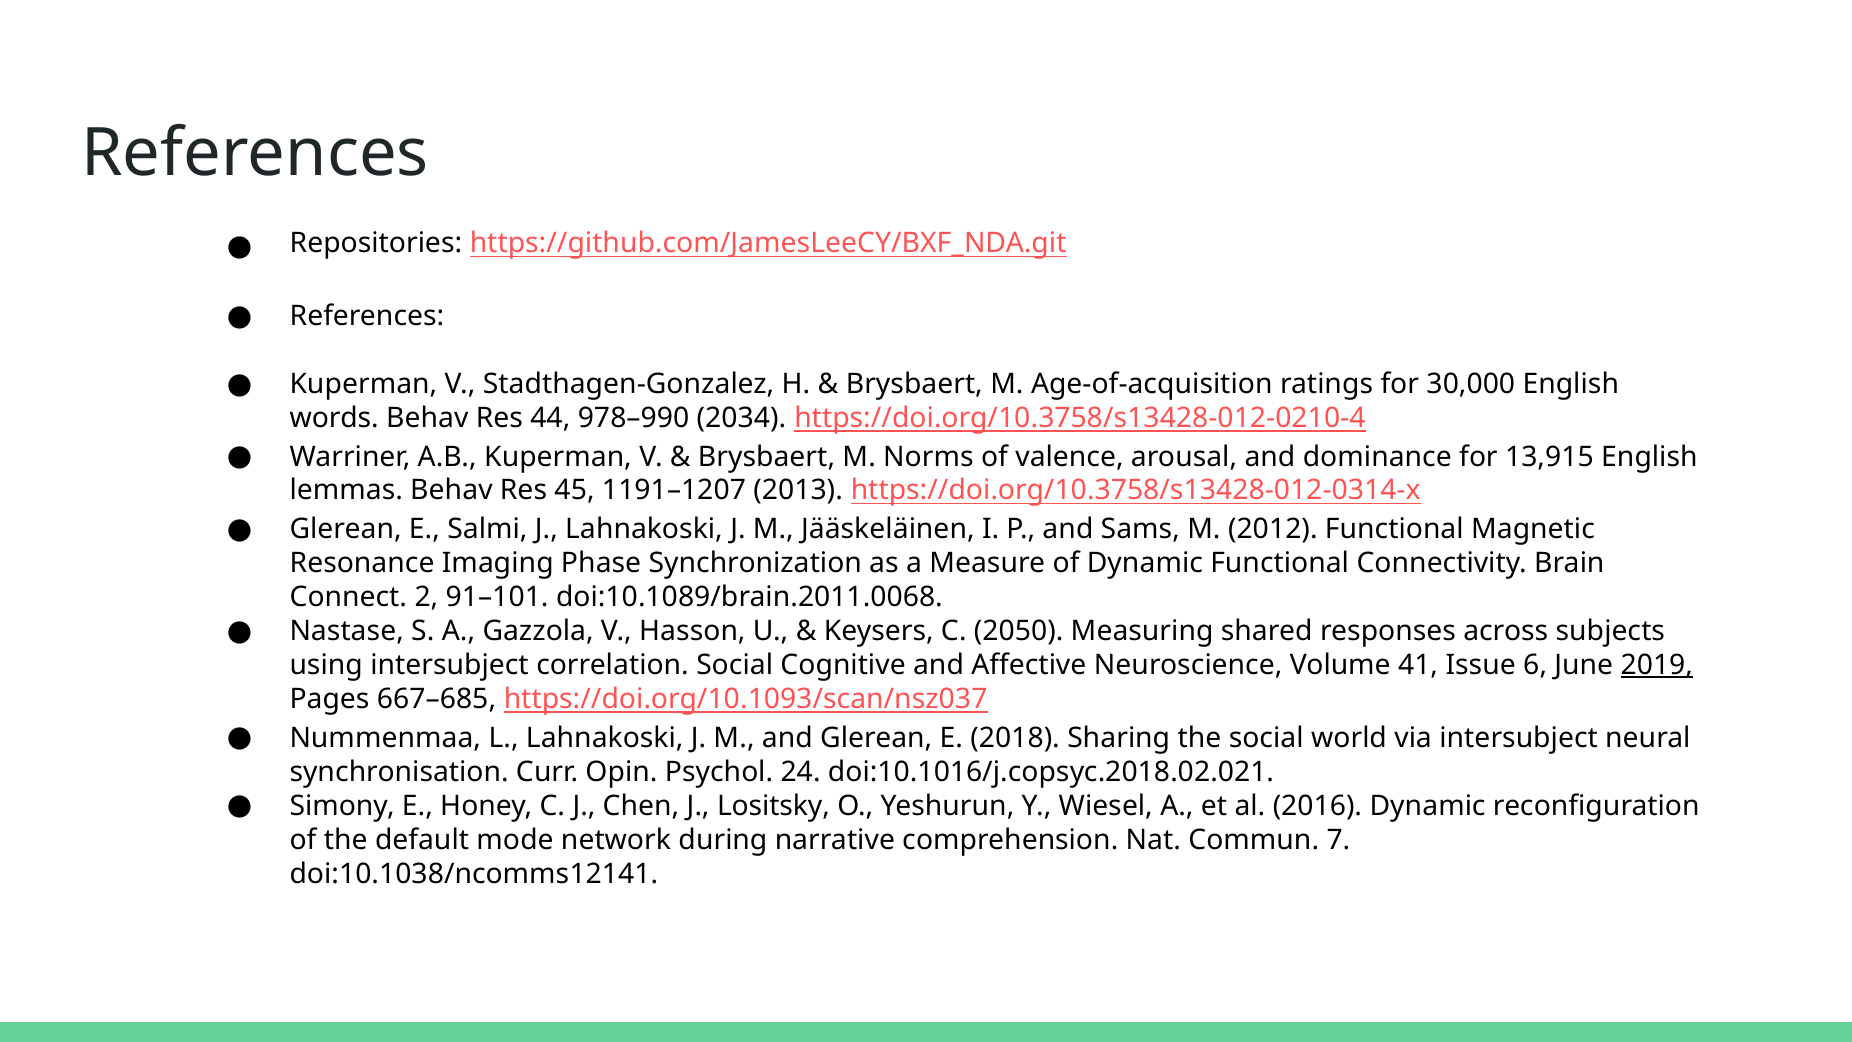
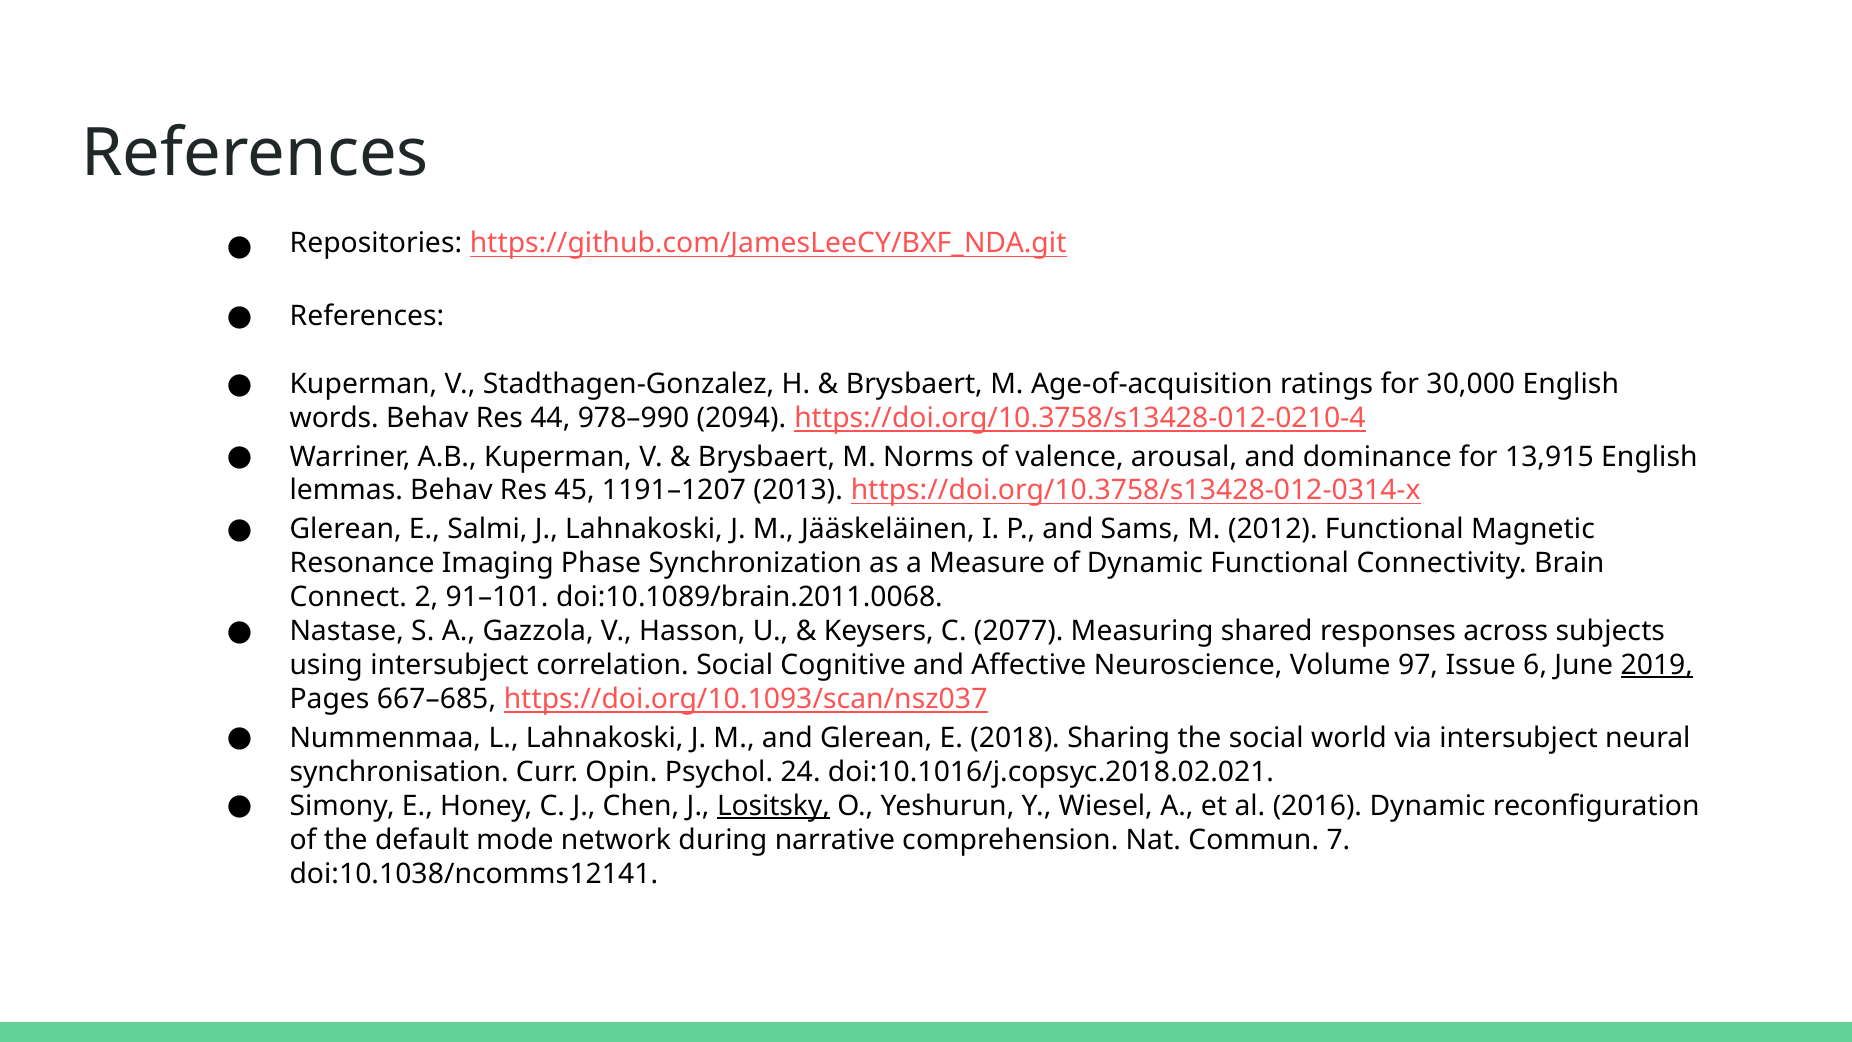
2034: 2034 -> 2094 (741, 418)
2050: 2050 -> 2077 (1019, 631)
41: 41 -> 97 (1418, 665)
Lositsky underline: none -> present (773, 806)
